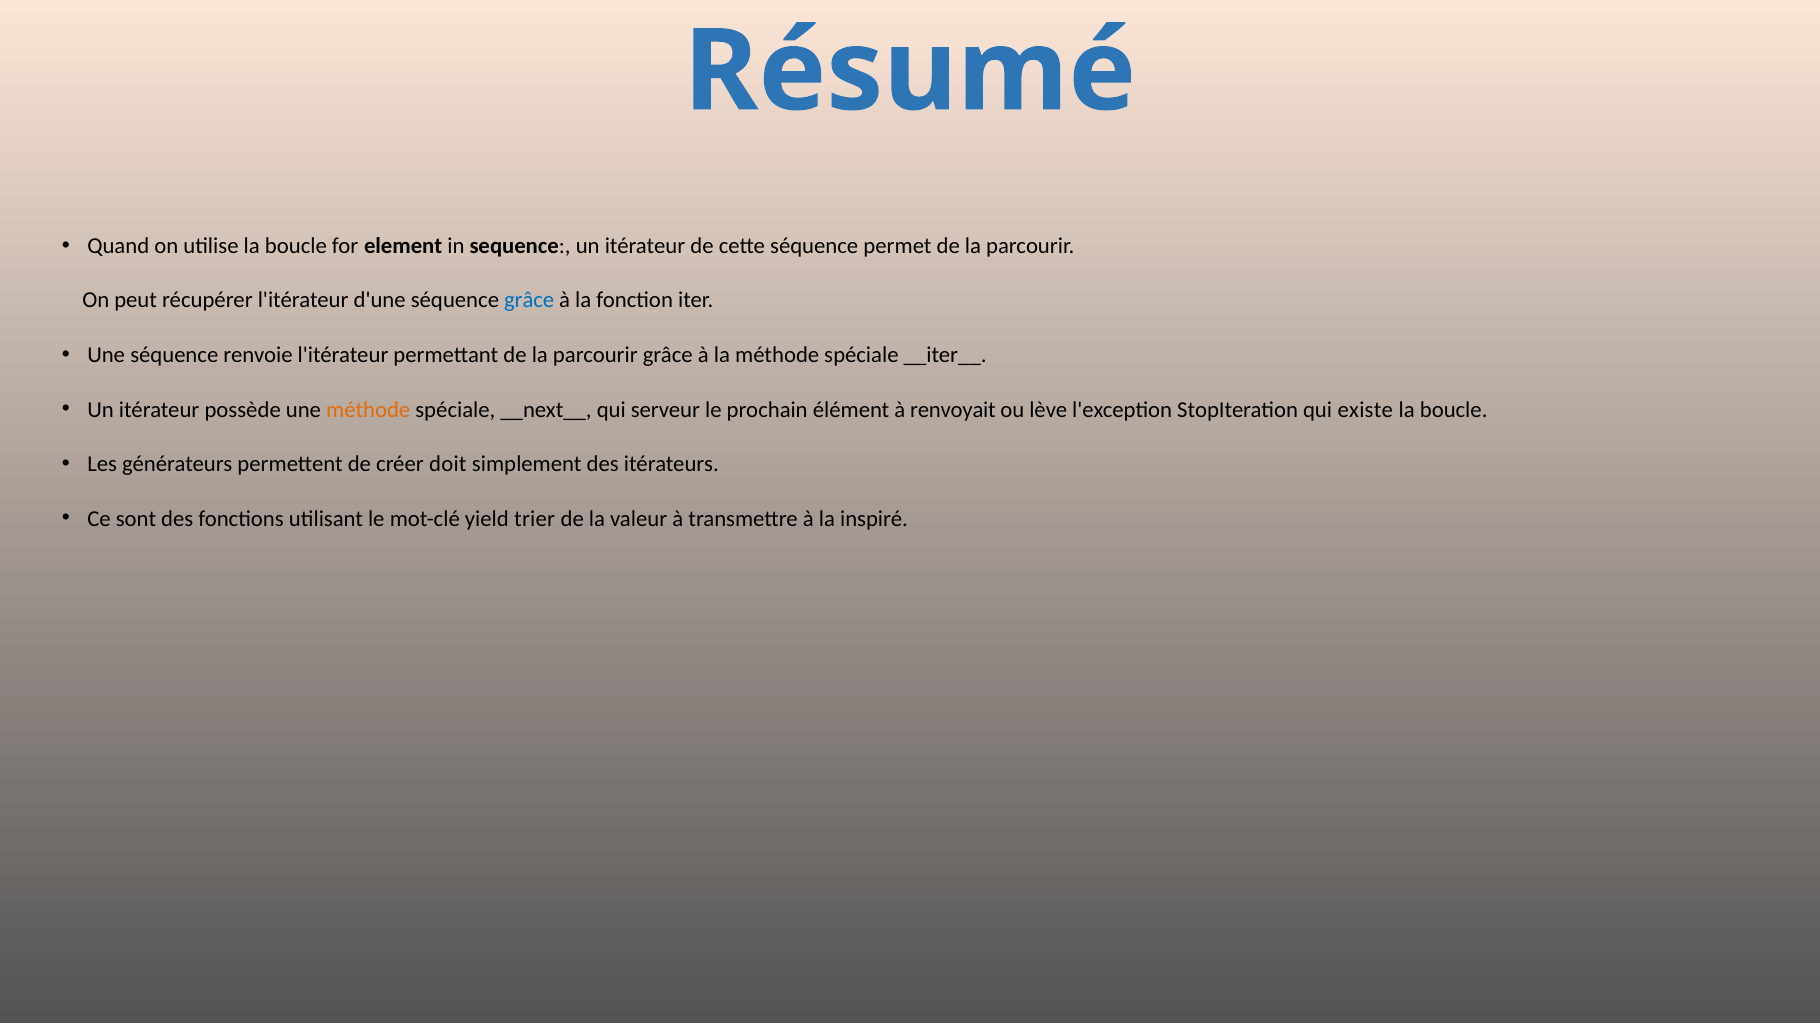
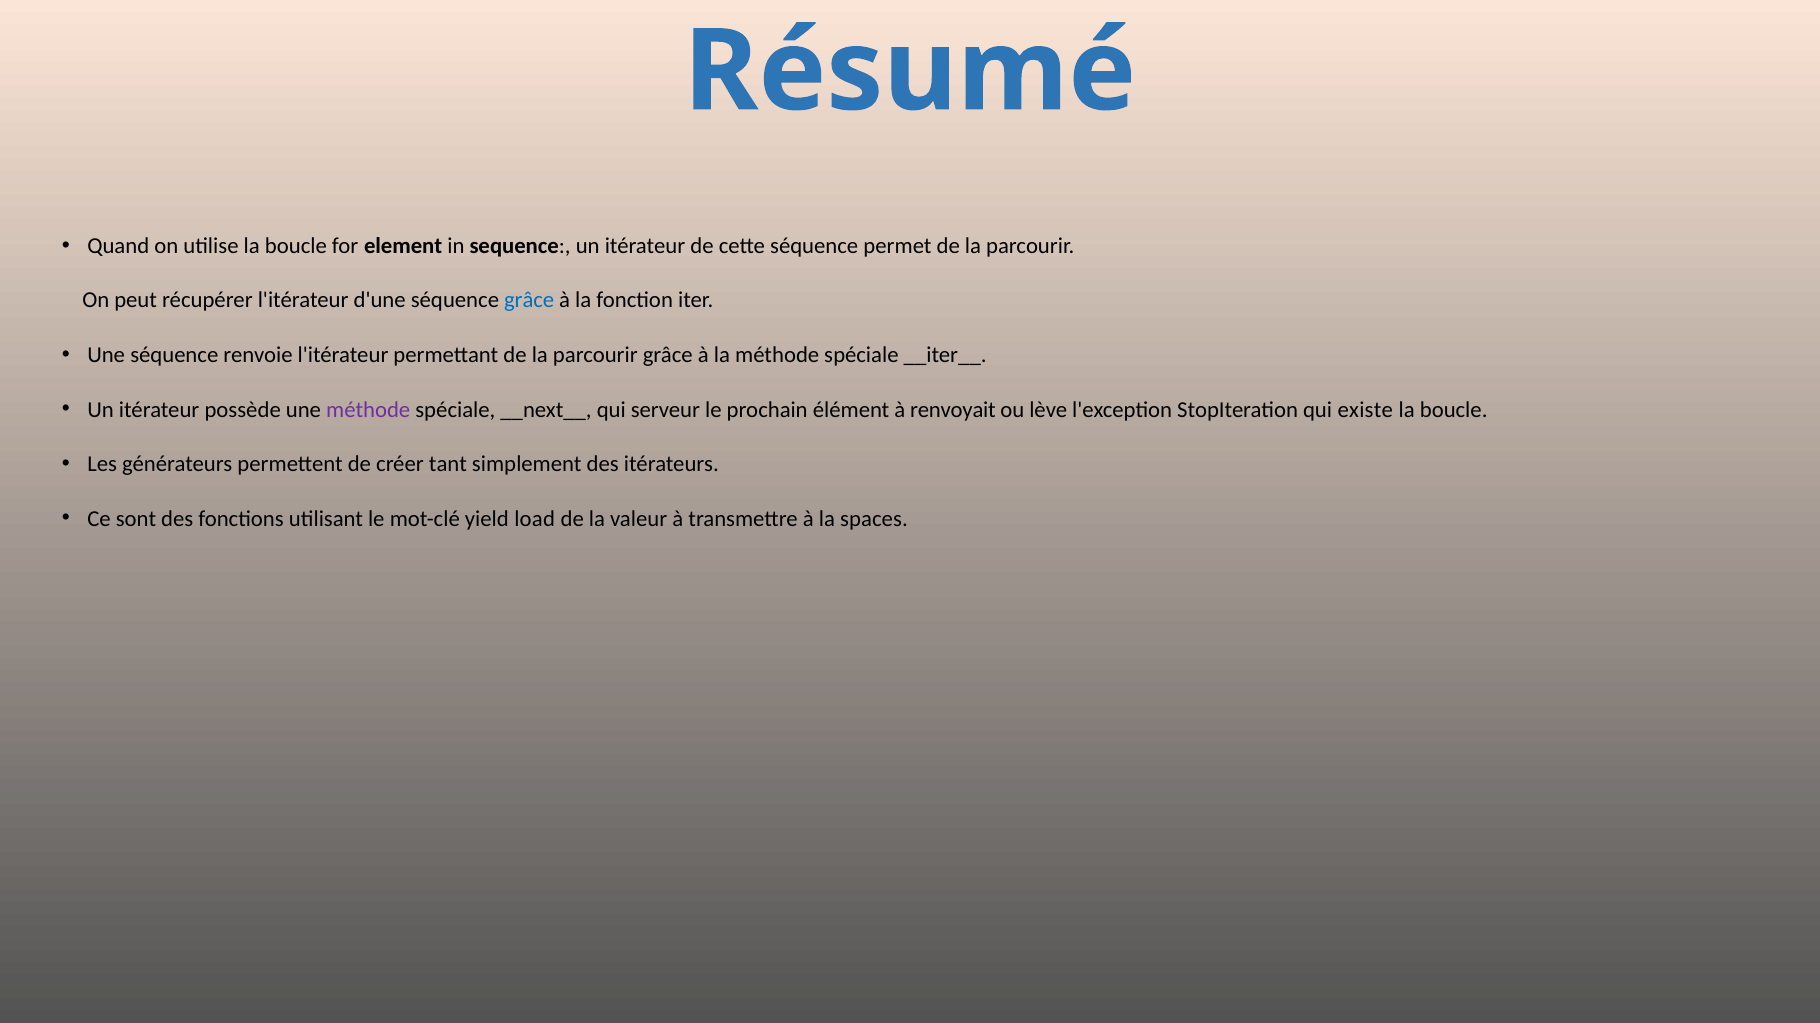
méthode colour: orange -> purple (368, 410)
doit: doit -> tant (448, 464)
trier: trier -> load (535, 519)
inspiré: inspiré -> spaces (874, 519)
